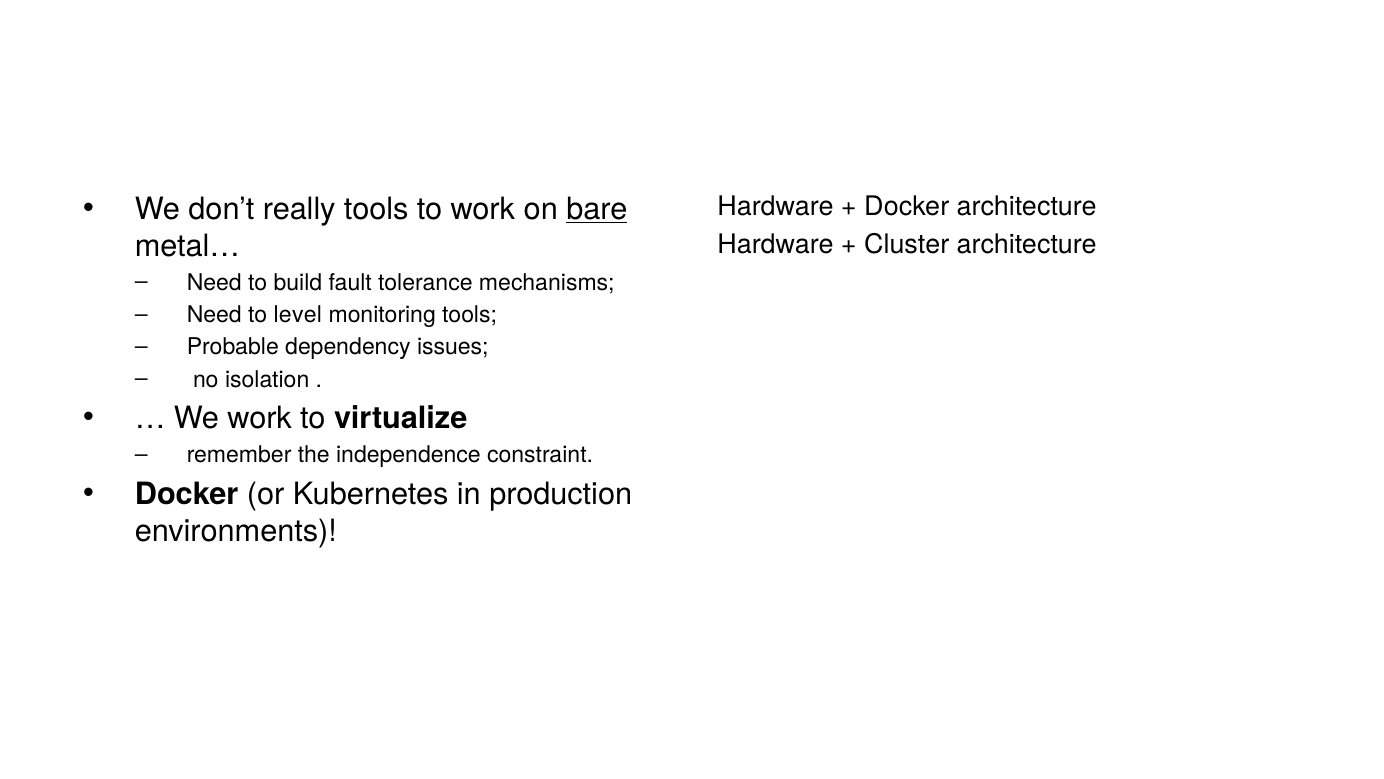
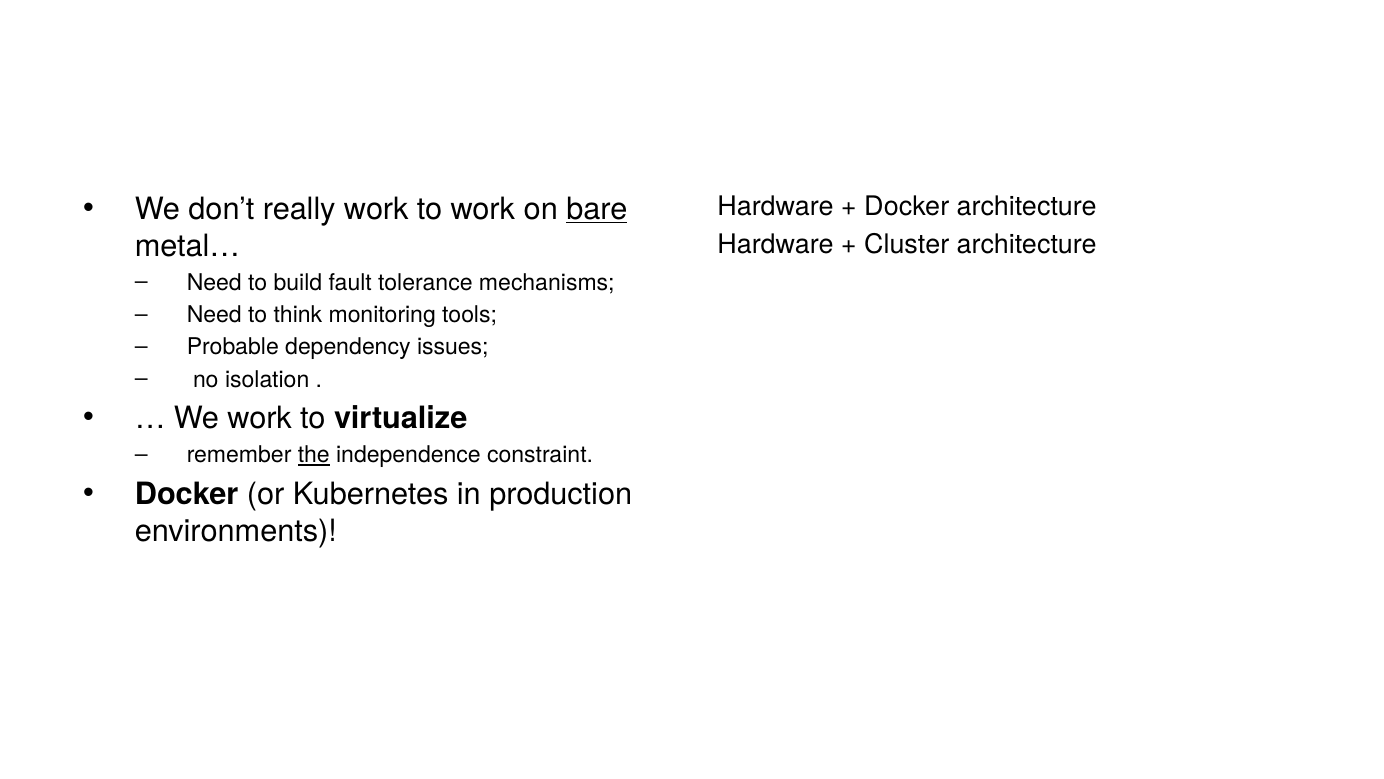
really tools: tools -> work (376, 209)
level: level -> think (298, 315)
the underline: none -> present (314, 455)
